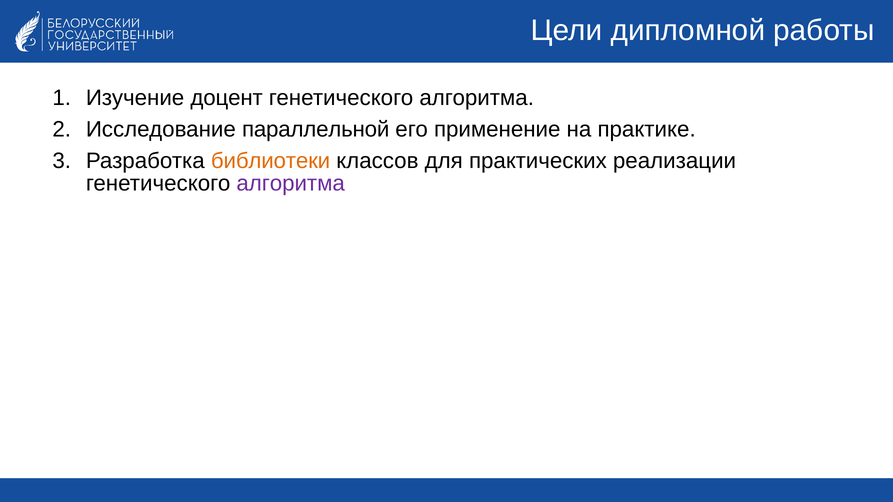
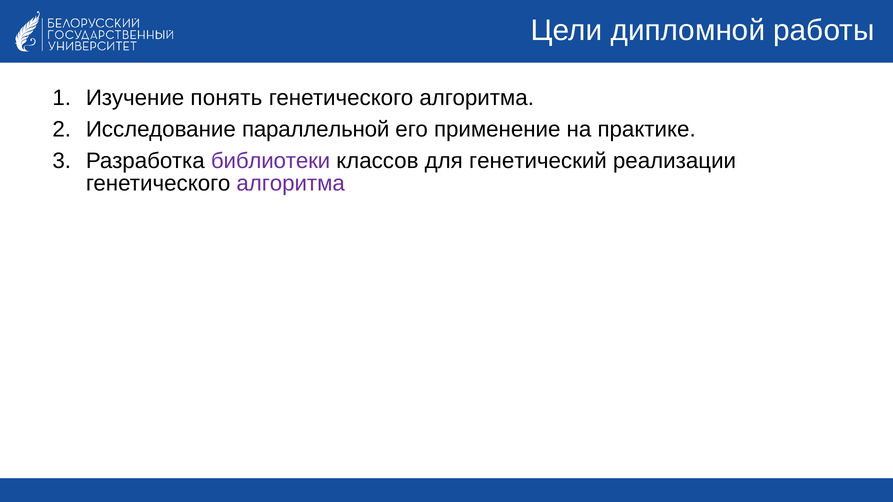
доцент: доцент -> понять (226, 98)
библиотеки colour: orange -> purple (271, 161)
практических: практических -> генетический (538, 161)
